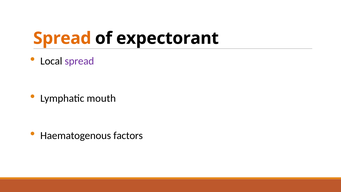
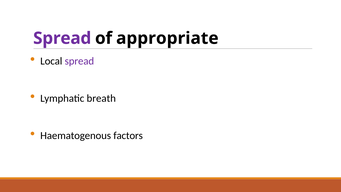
Spread colour: orange -> purple (62, 38)
expectorant: expectorant -> appropriate (167, 38)
mouth: mouth -> breath (101, 98)
